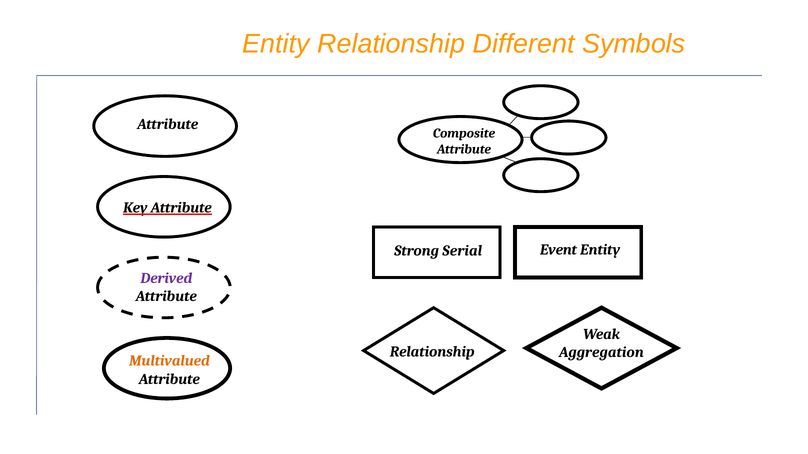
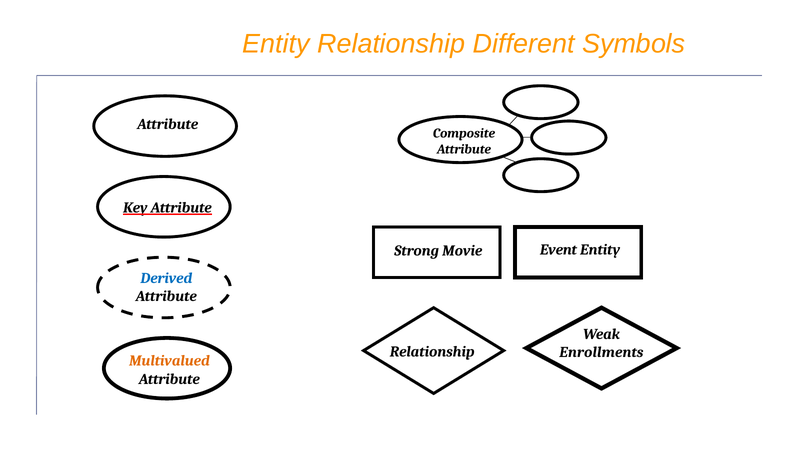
Serial: Serial -> Movie (462, 251)
Derived colour: purple -> blue (166, 278)
Aggregation: Aggregation -> Enrollments (601, 353)
